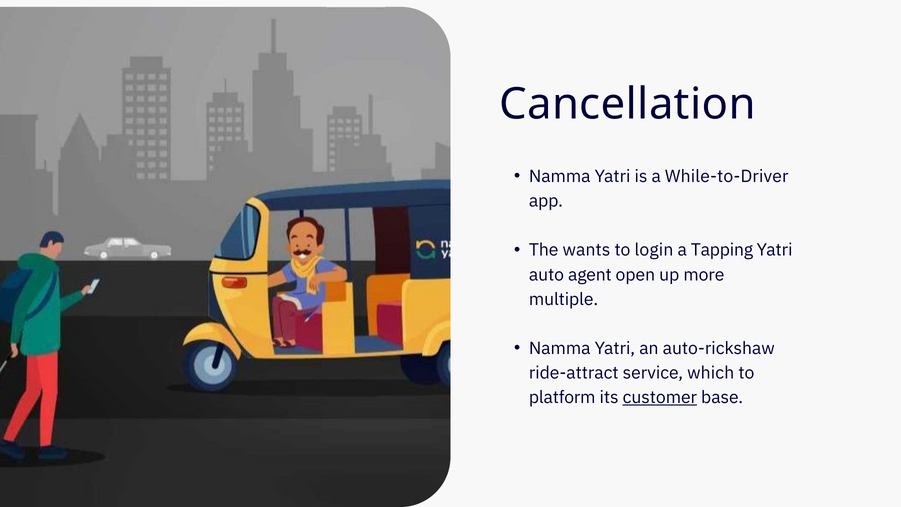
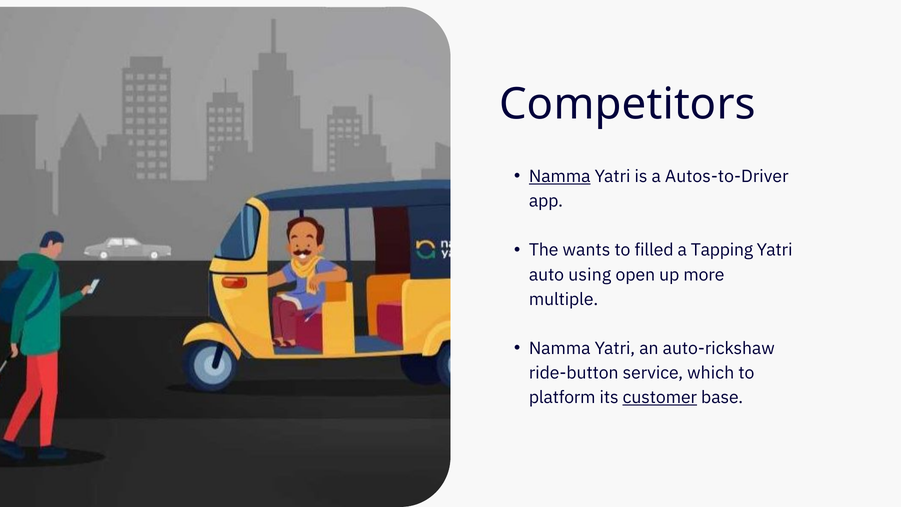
Cancellation: Cancellation -> Competitors (627, 104)
Namma underline: none -> present (560, 177)
While-to-Driver: While-to-Driver -> Autos-to-Driver (727, 177)
login: login -> filled (654, 250)
agent: agent -> using (590, 275)
ride-attract: ride-attract -> ride-button (574, 373)
